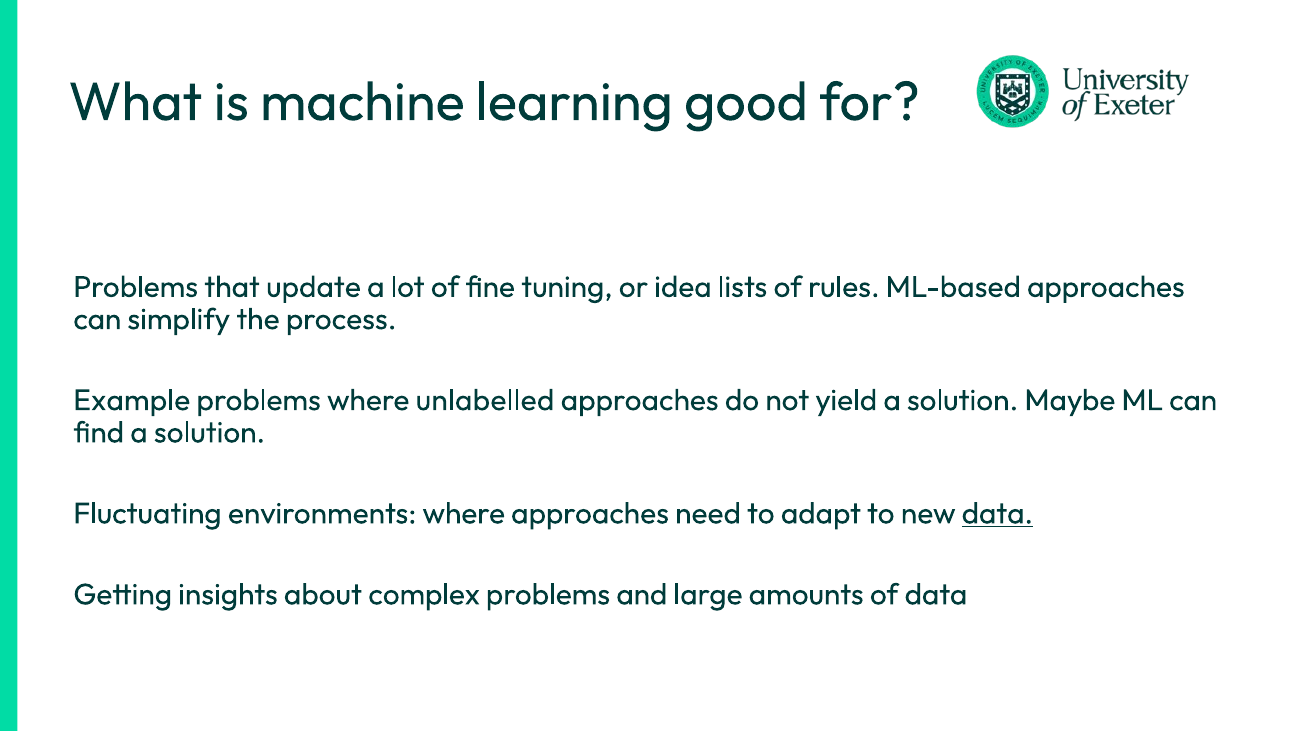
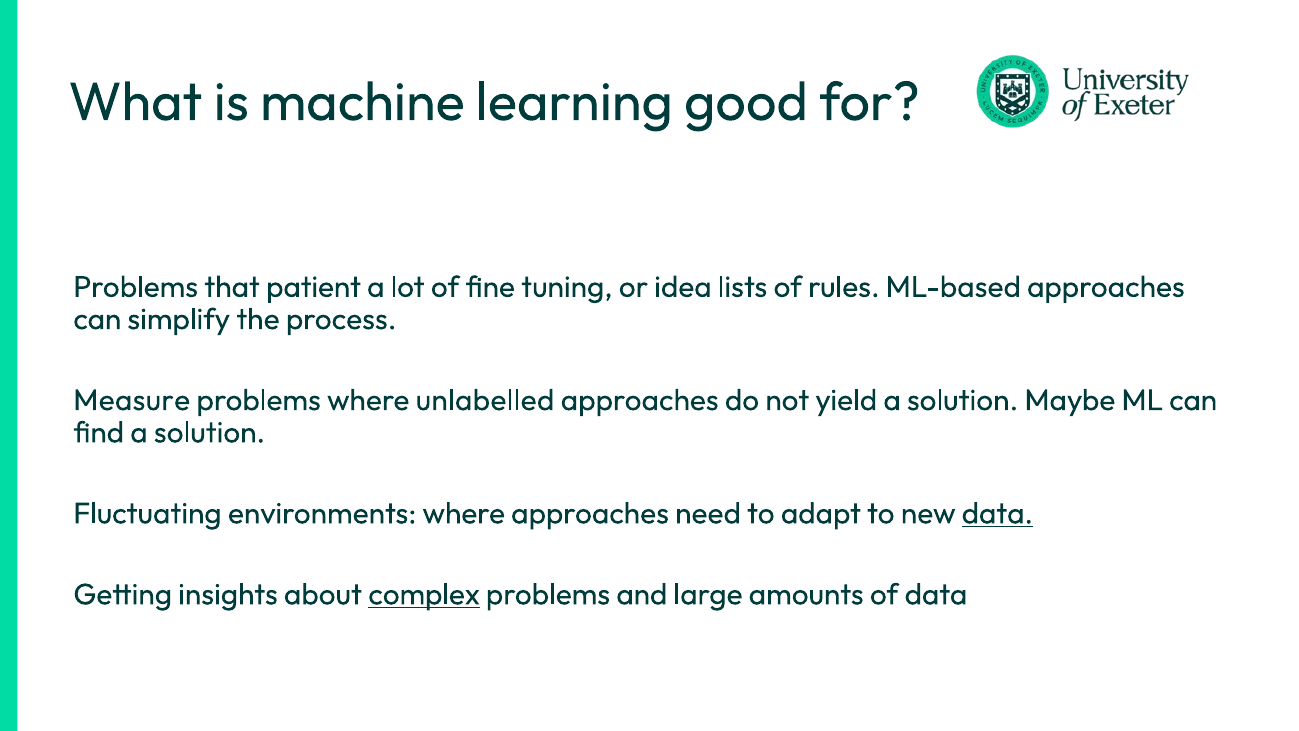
update: update -> patient (314, 287)
Example: Example -> Measure (132, 400)
complex underline: none -> present (424, 594)
